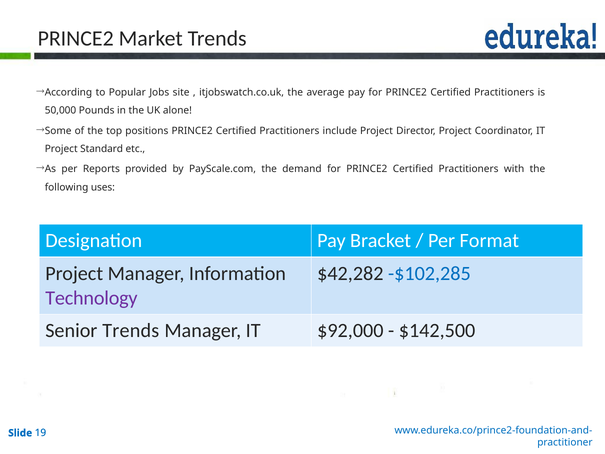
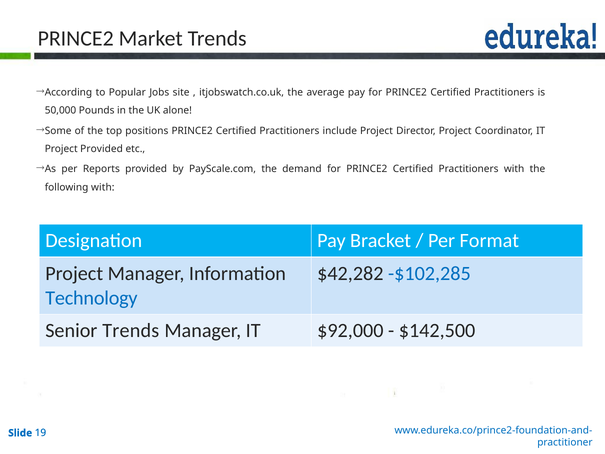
Project Standard: Standard -> Provided (102, 149)
following uses: uses -> with (103, 187)
Technology colour: purple -> blue (91, 298)
